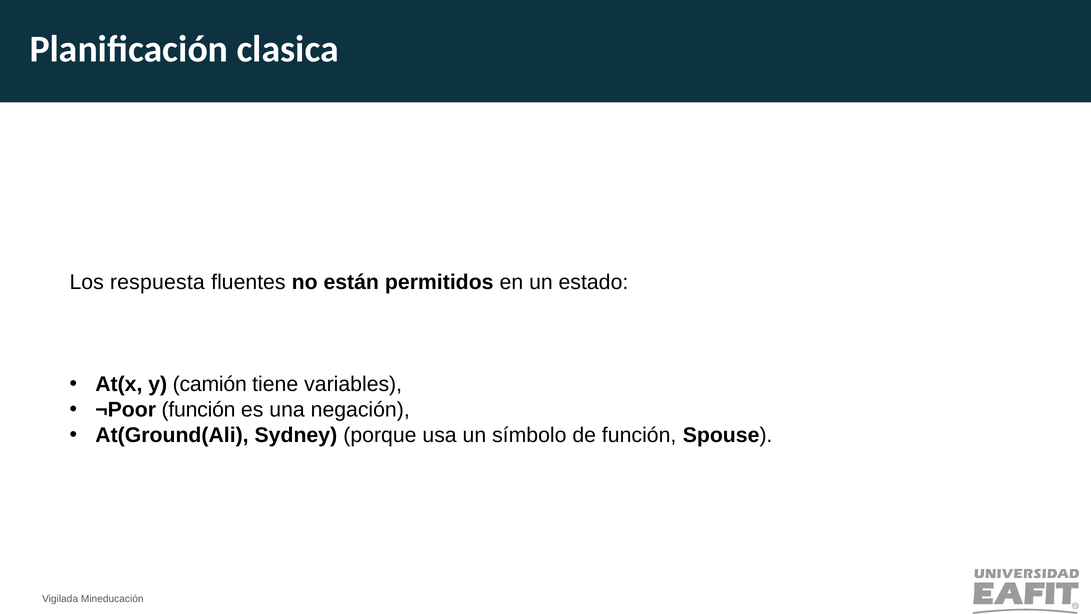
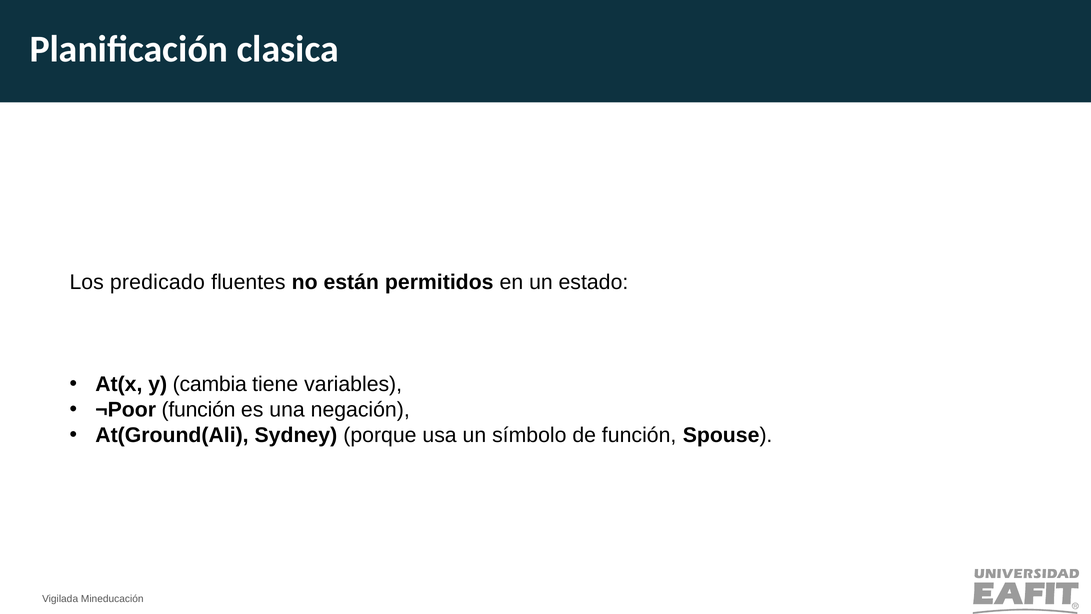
respuesta: respuesta -> predicado (157, 282)
camión: camión -> cambia (210, 384)
